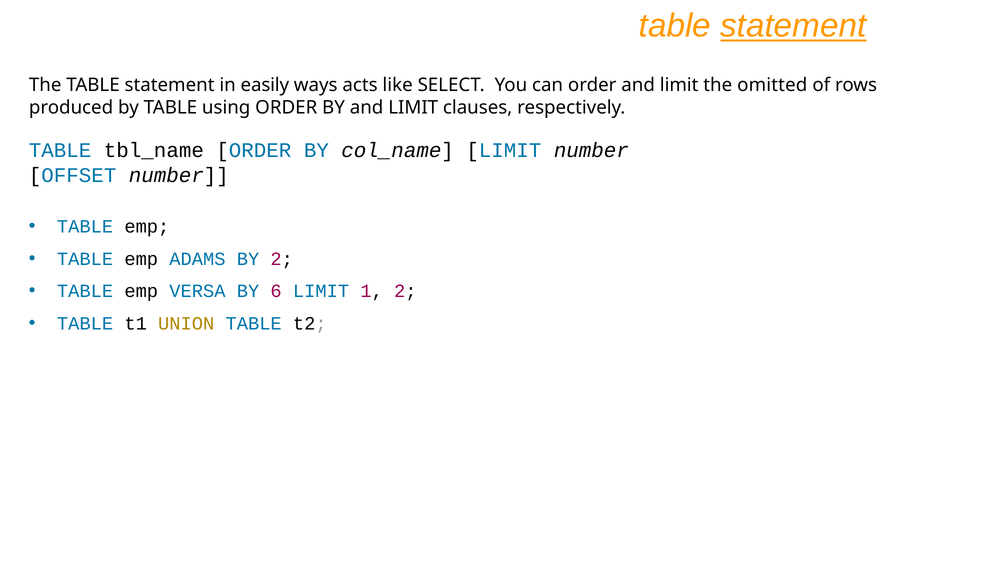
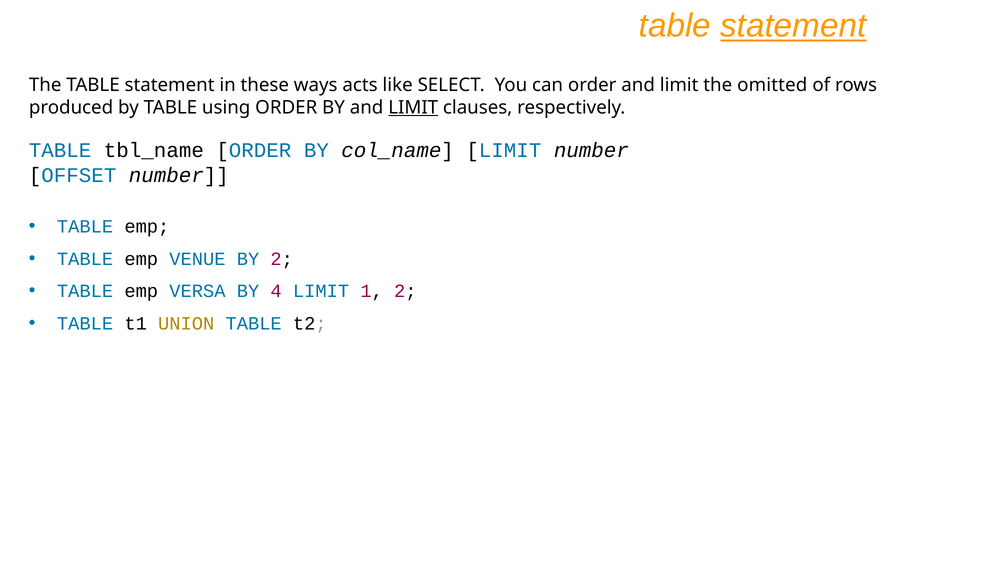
easily: easily -> these (265, 85)
LIMIT underline: none -> present (413, 107)
ADAMS: ADAMS -> VENUE (197, 259)
6: 6 -> 4 (276, 291)
